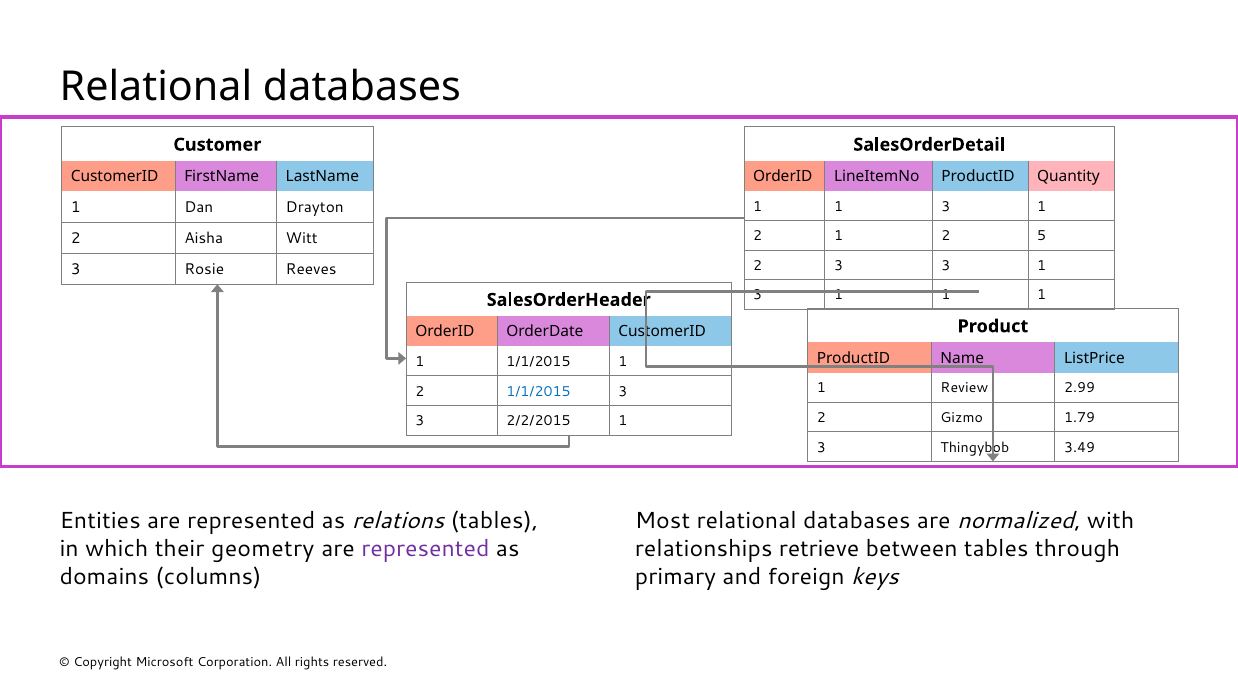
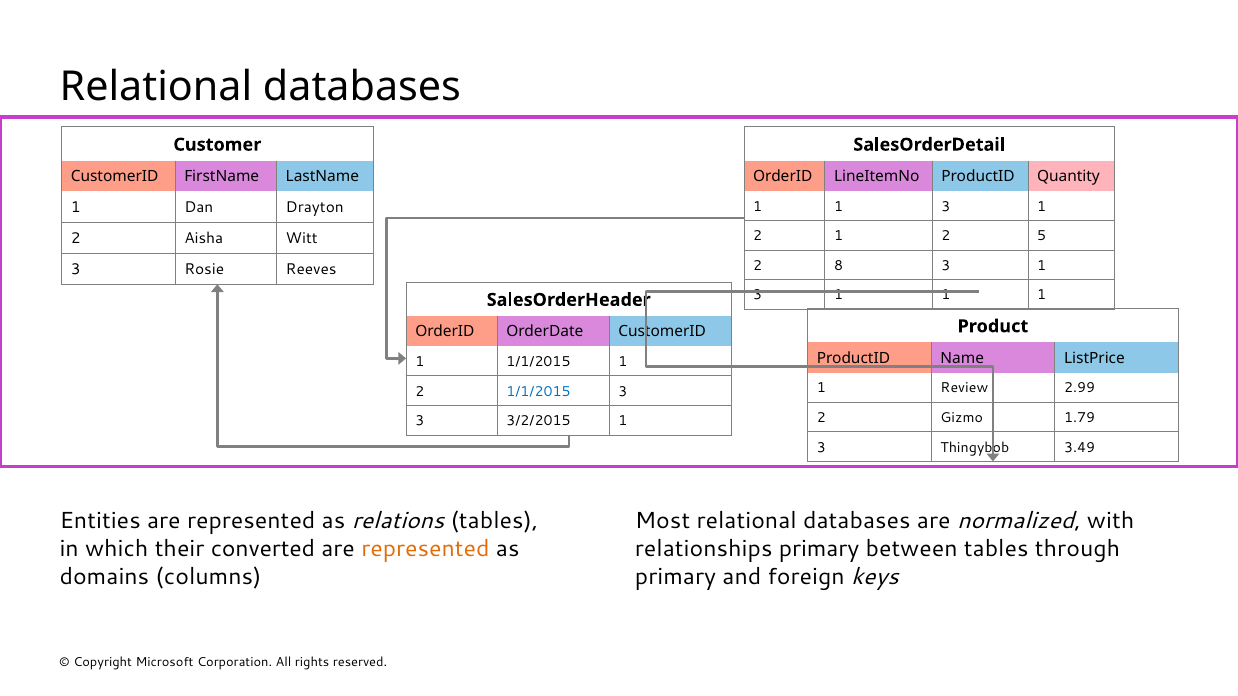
2 3: 3 -> 8 (839, 266)
2/2/2015: 2/2/2015 -> 3/2/2015 (538, 421)
geometry: geometry -> converted (263, 549)
represented colour: purple -> orange (425, 549)
relationships retrieve: retrieve -> primary (819, 549)
